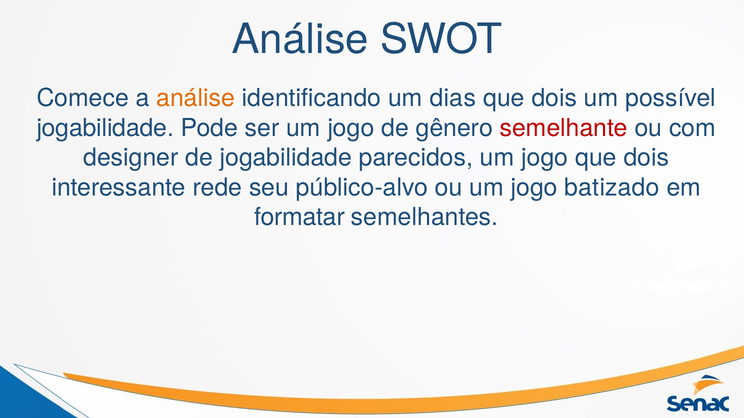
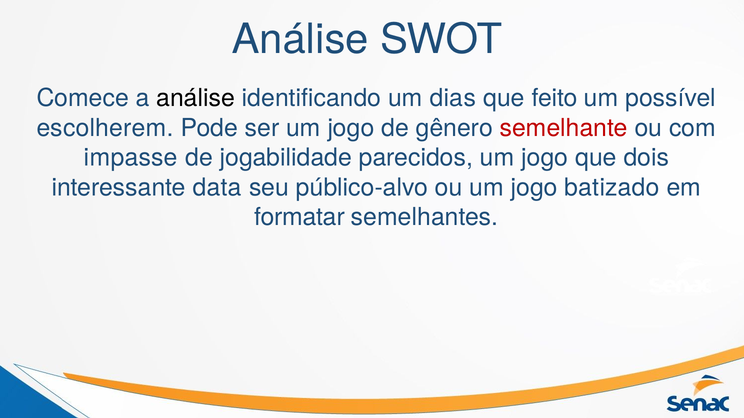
análise colour: orange -> black (196, 98)
dois: dois -> feito (555, 98)
jogabilidade: jogabilidade -> escolherem (105, 128)
designer: designer -> impasse (131, 158)
rede: rede -> data (217, 188)
